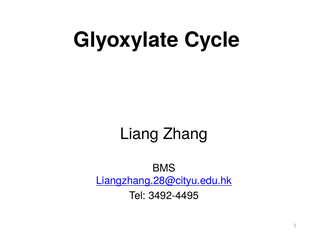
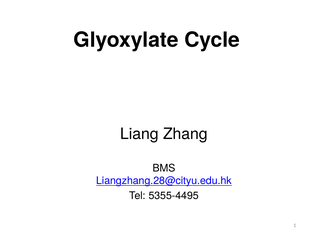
3492-4495: 3492-4495 -> 5355-4495 (174, 196)
